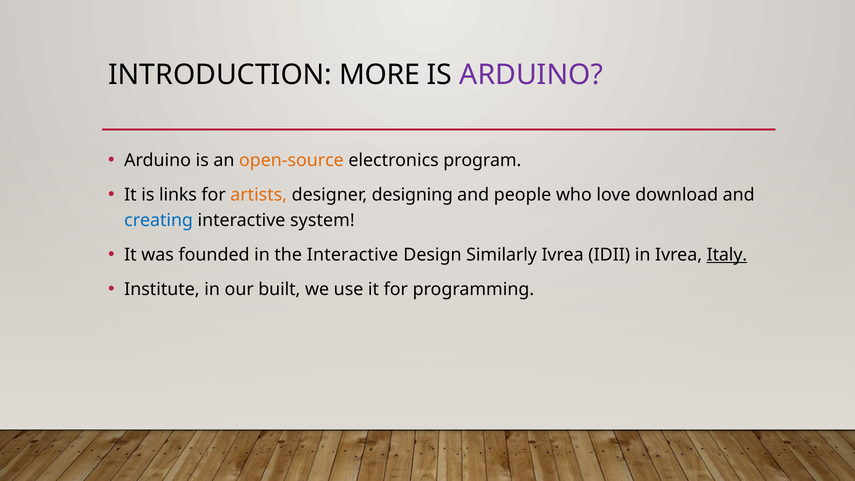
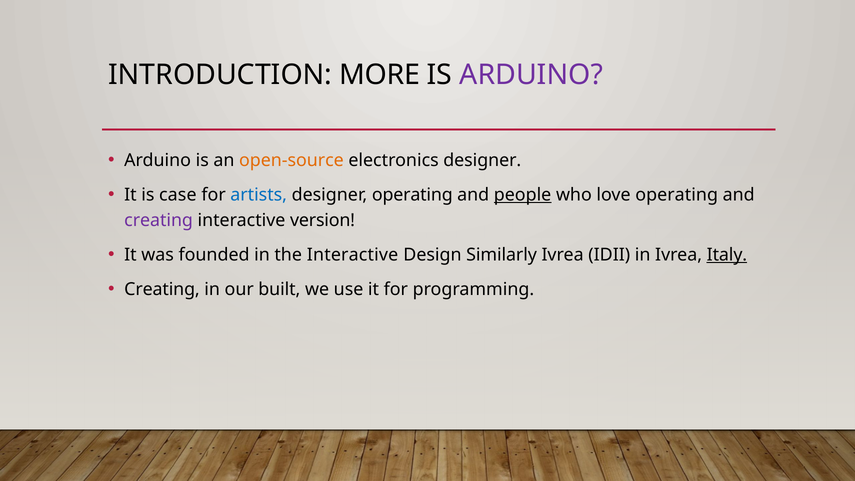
electronics program: program -> designer (482, 160)
links: links -> case (178, 195)
artists colour: orange -> blue (259, 195)
designer designing: designing -> operating (412, 195)
people underline: none -> present (523, 195)
love download: download -> operating (677, 195)
creating colour: blue -> purple (159, 220)
system: system -> version (323, 220)
Institute: Institute -> Creating (162, 289)
